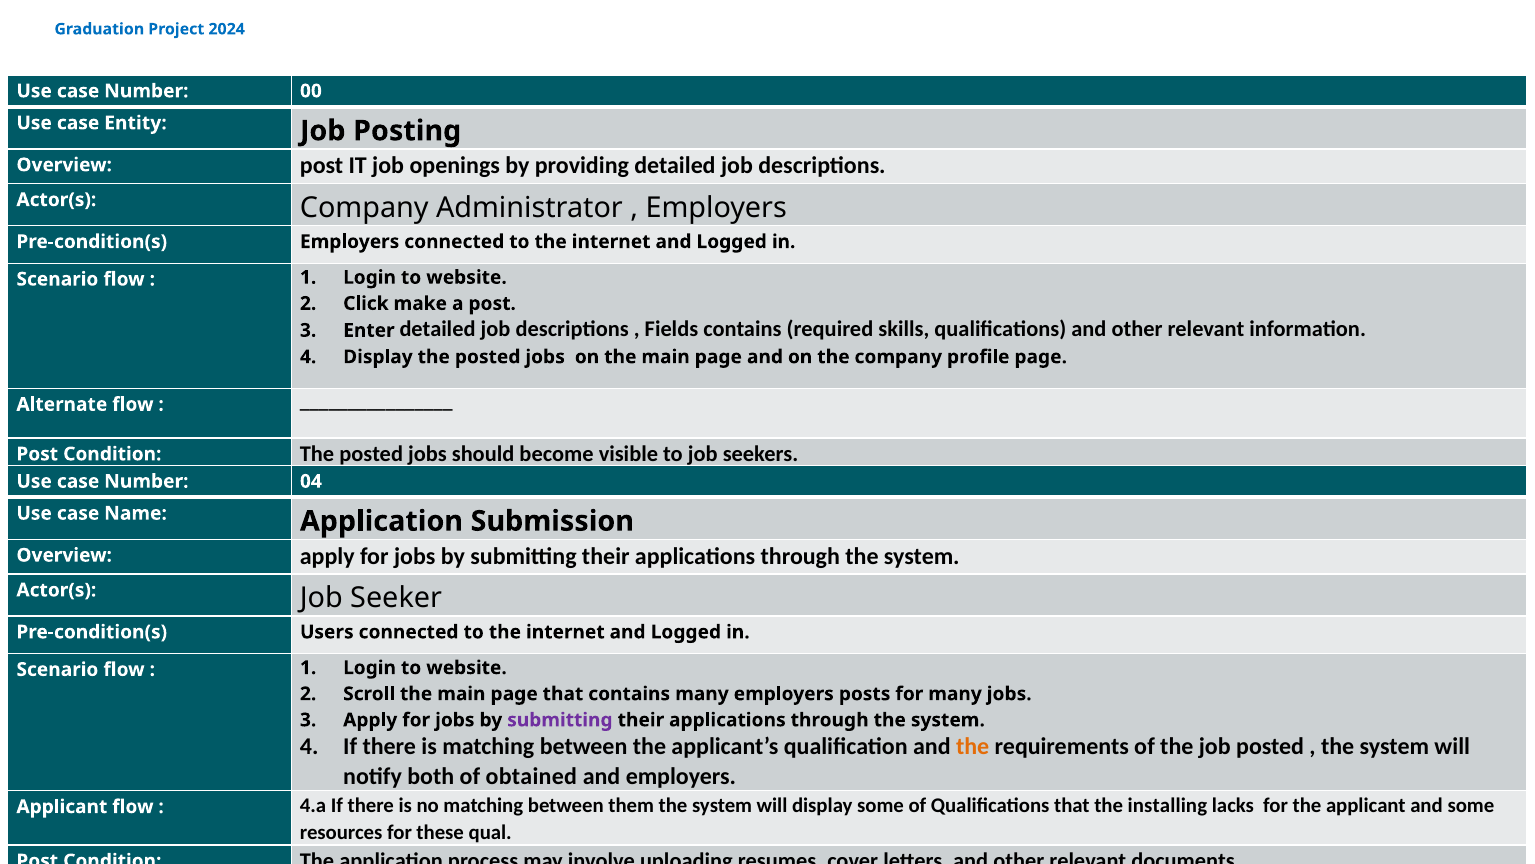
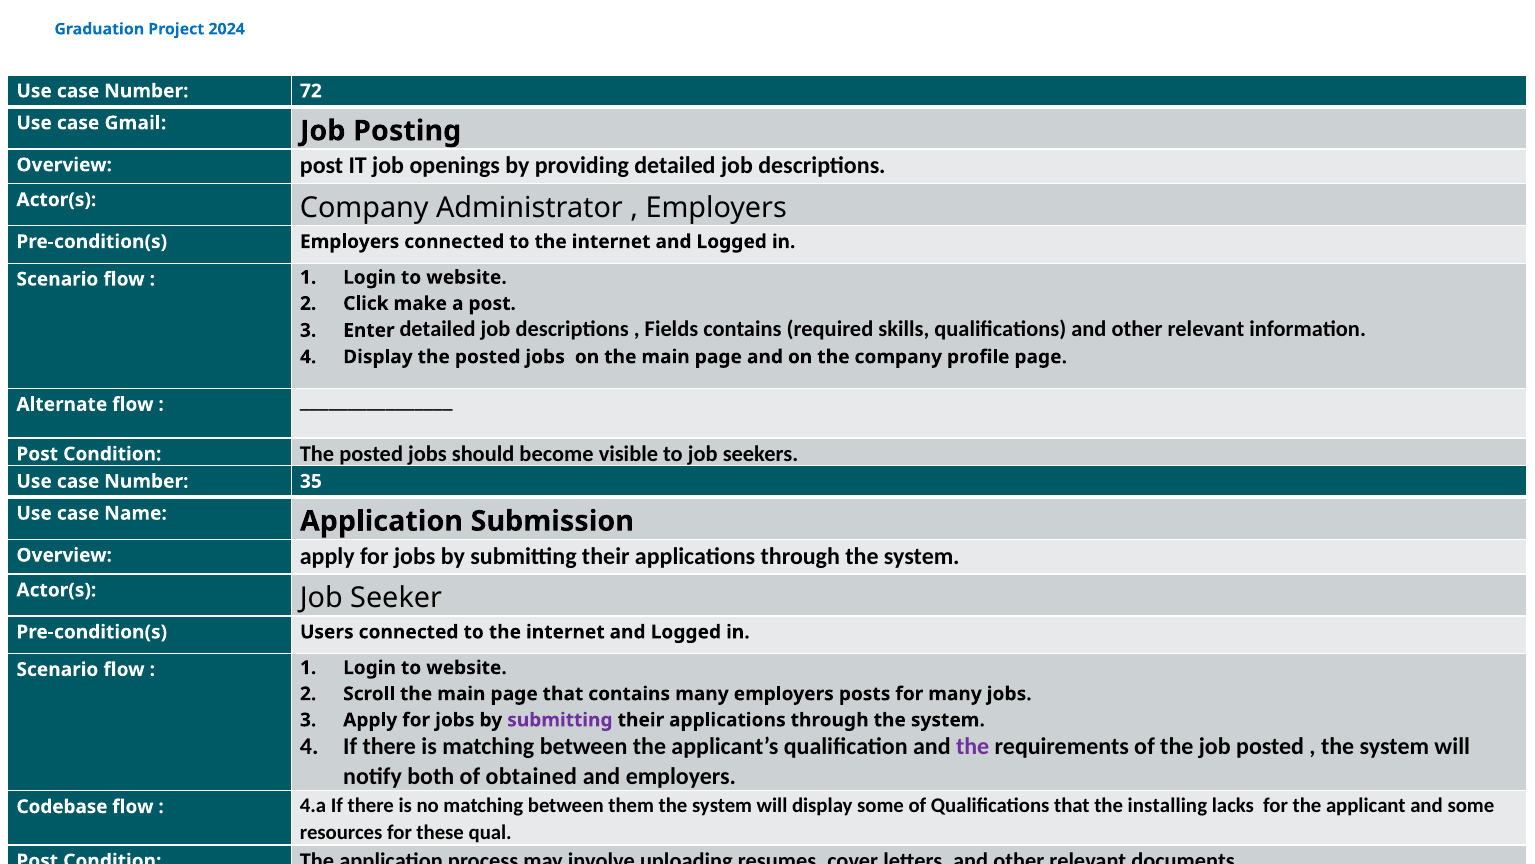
00: 00 -> 72 (311, 91)
Entity: Entity -> Gmail (135, 123)
04: 04 -> 35 (311, 481)
the colour: orange -> purple (973, 746)
Applicant: Applicant -> Codebase (62, 806)
